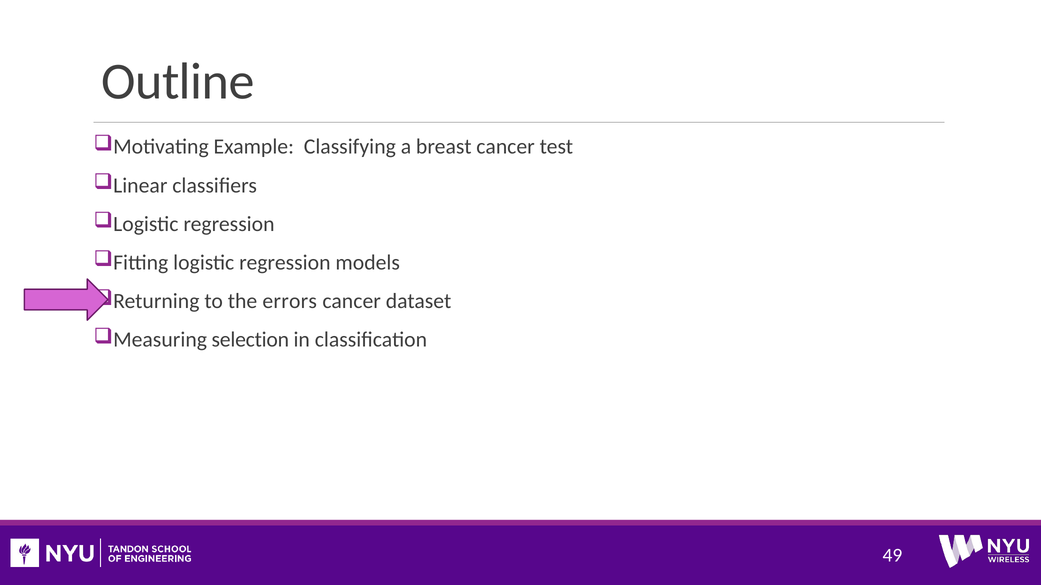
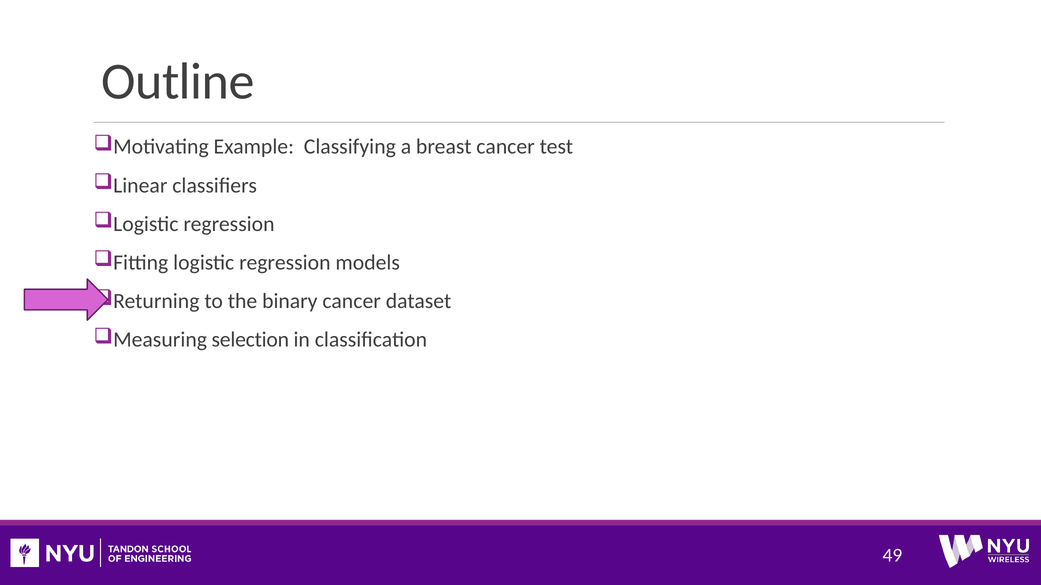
errors: errors -> binary (290, 301)
